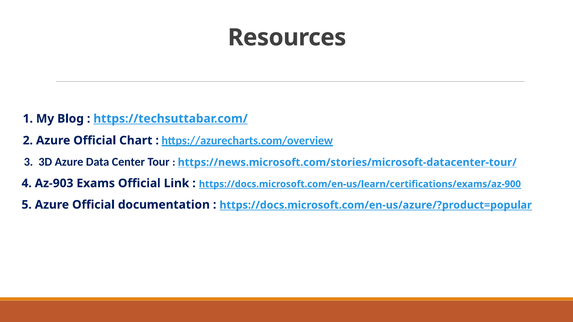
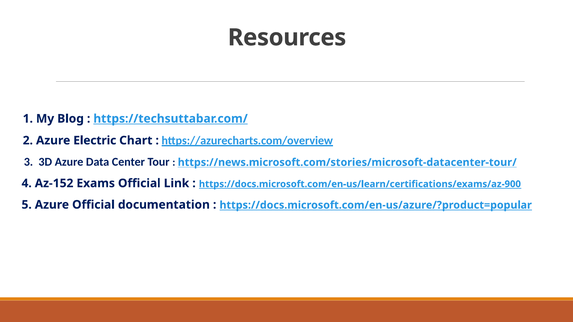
2 Azure Official: Official -> Electric (95, 141)
Az-903: Az-903 -> Az-152 (54, 183)
